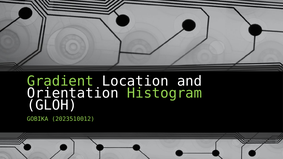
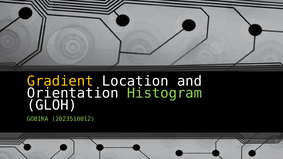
Gradient colour: light green -> yellow (60, 81)
